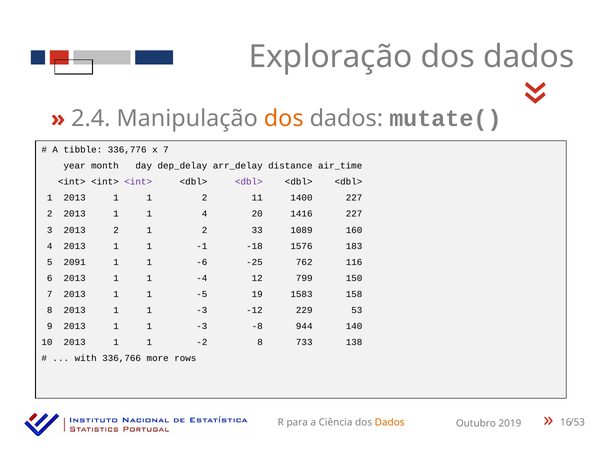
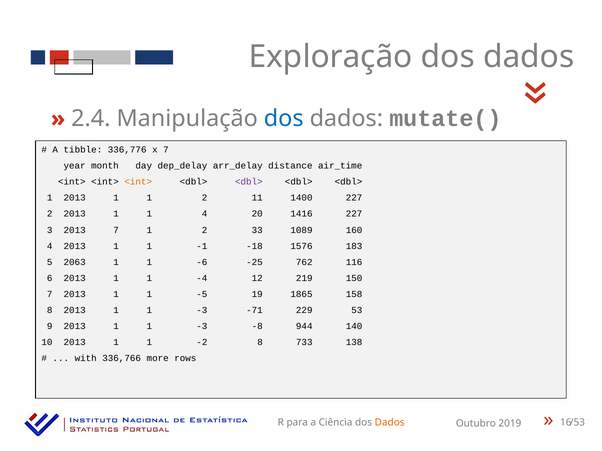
dos colour: orange -> blue (284, 119)
<int> colour: purple -> orange (138, 182)
2013 2: 2 -> 7 (116, 230)
2091: 2091 -> 2063 (75, 262)
799: 799 -> 219 (304, 278)
1583: 1583 -> 1865 (302, 295)
-12: -12 -> -71 (254, 311)
